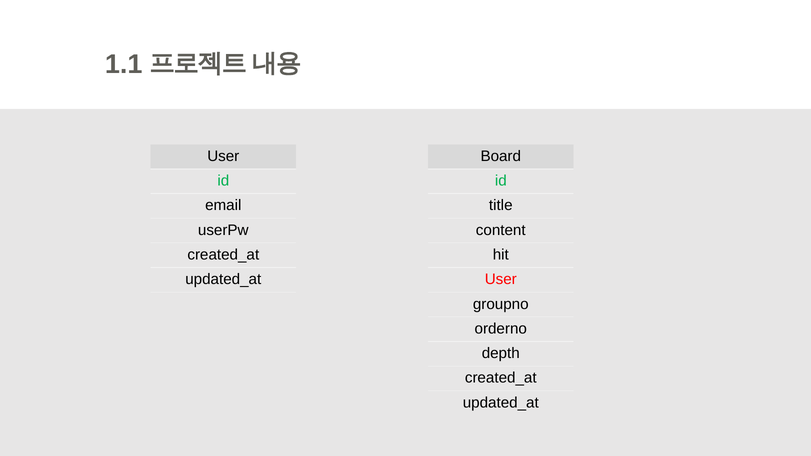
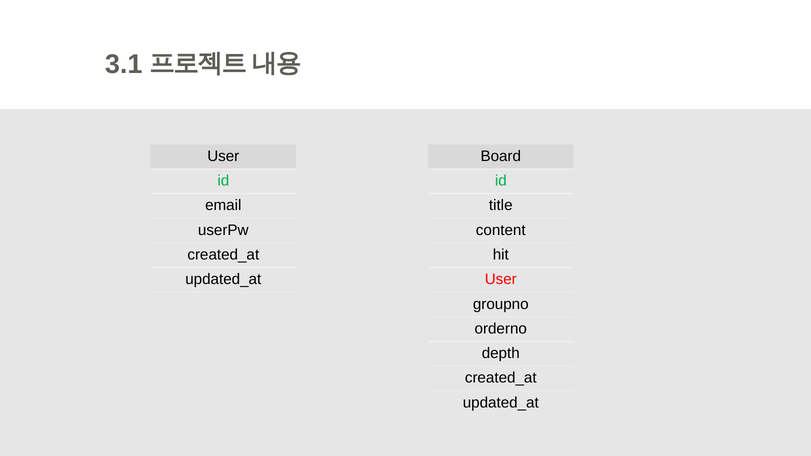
1.1: 1.1 -> 3.1 (124, 64)
